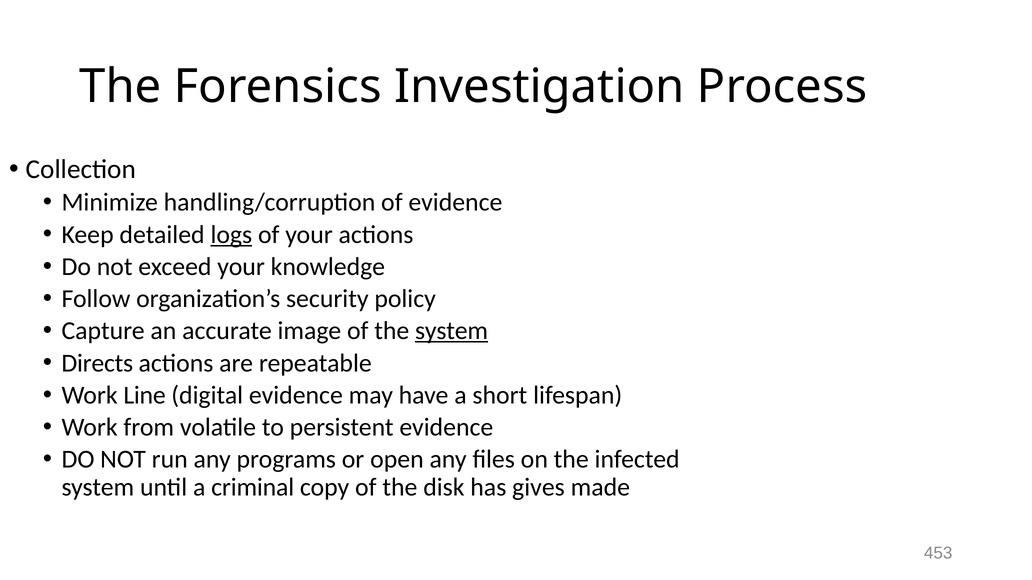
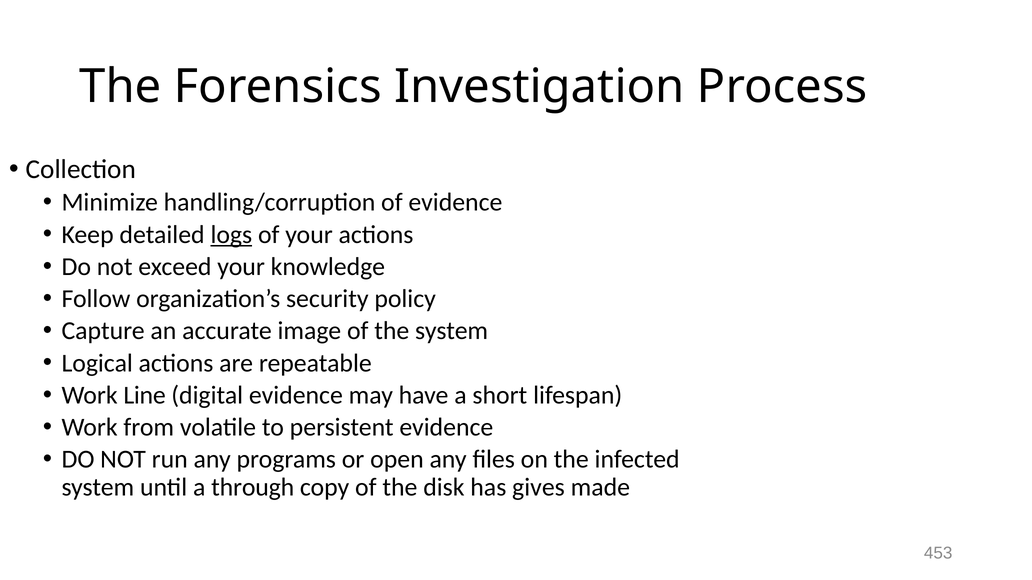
system underline: present -> none (452, 331)
Directs: Directs -> Logical (97, 363)
criminal: criminal -> through (253, 488)
